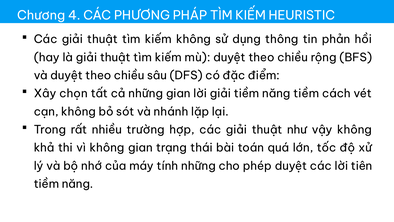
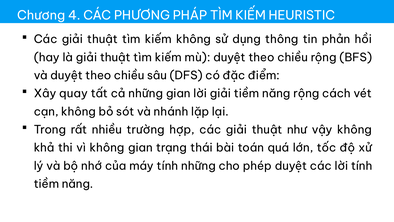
chọn: chọn -> quay (74, 93)
năng tiềm: tiềm -> rộng (306, 93)
lời tiên: tiên -> tính (362, 166)
